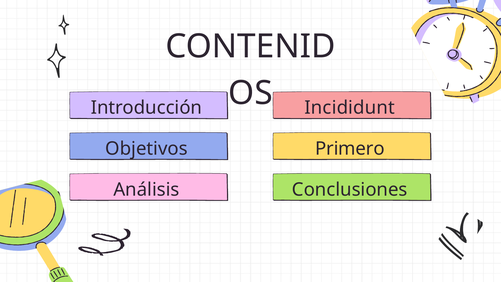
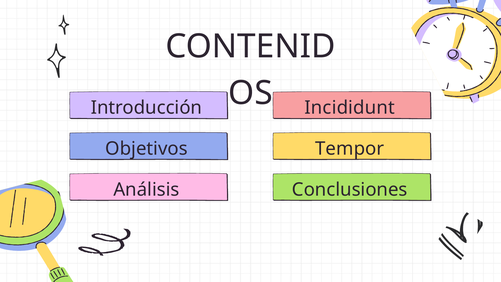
Primero: Primero -> Tempor (350, 149)
